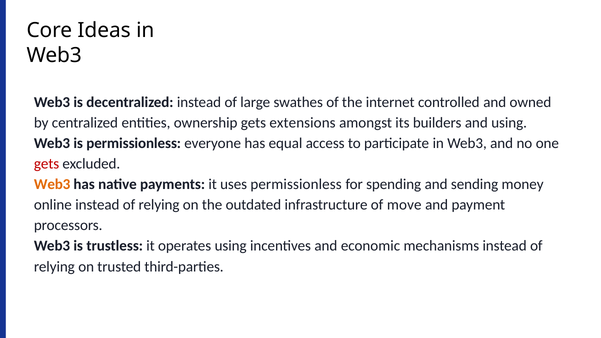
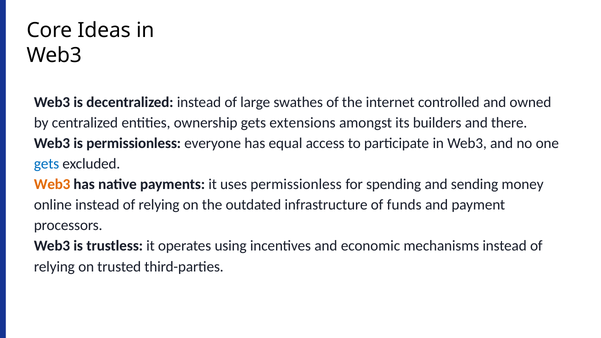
and using: using -> there (509, 123)
gets colour: red -> blue (47, 164)
move: move -> funds (404, 205)
